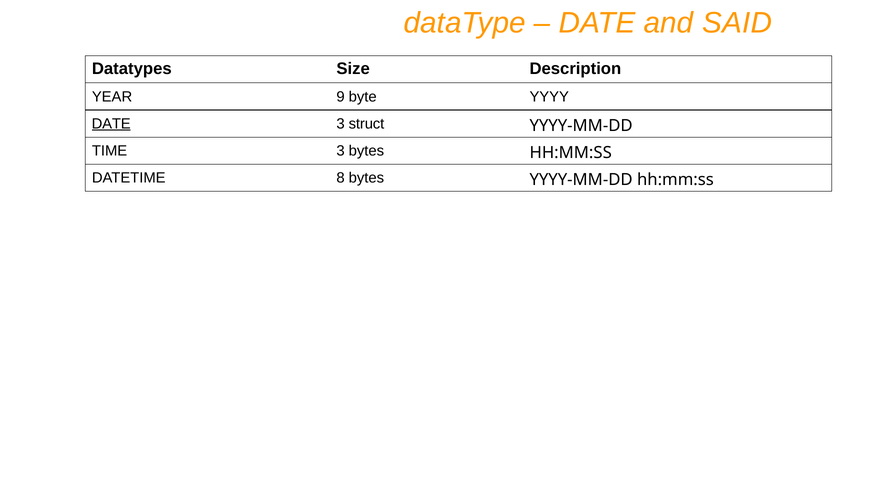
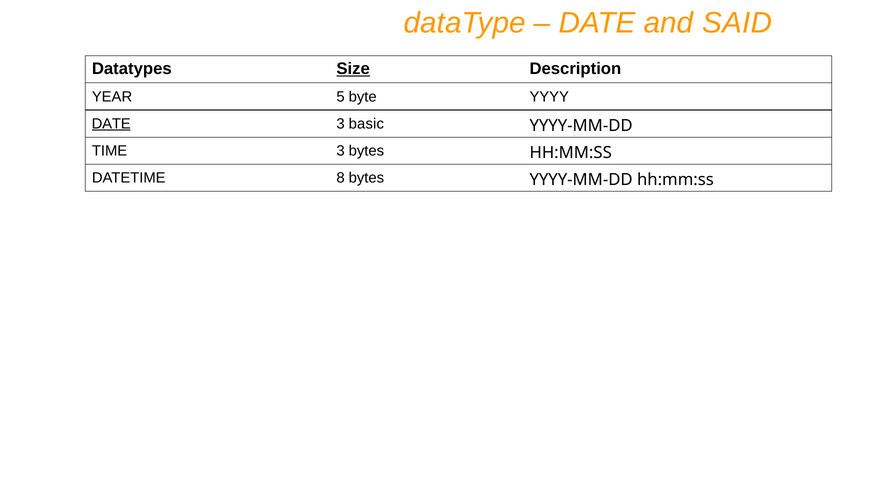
Size underline: none -> present (353, 69)
9: 9 -> 5 (341, 97)
struct: struct -> basic (366, 124)
